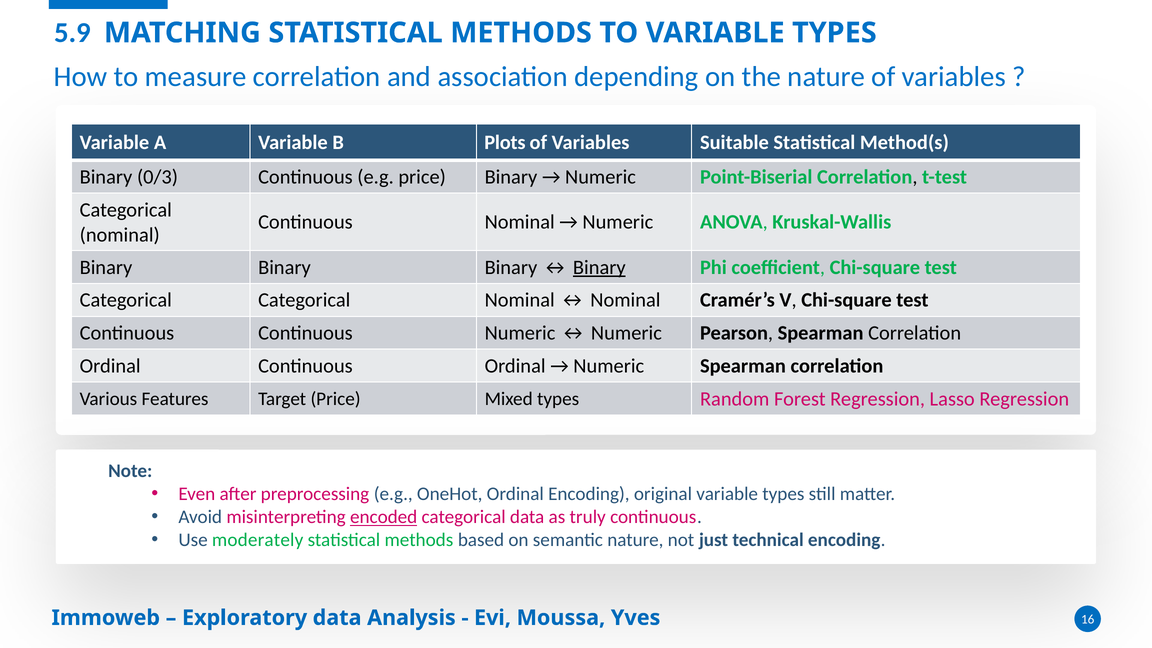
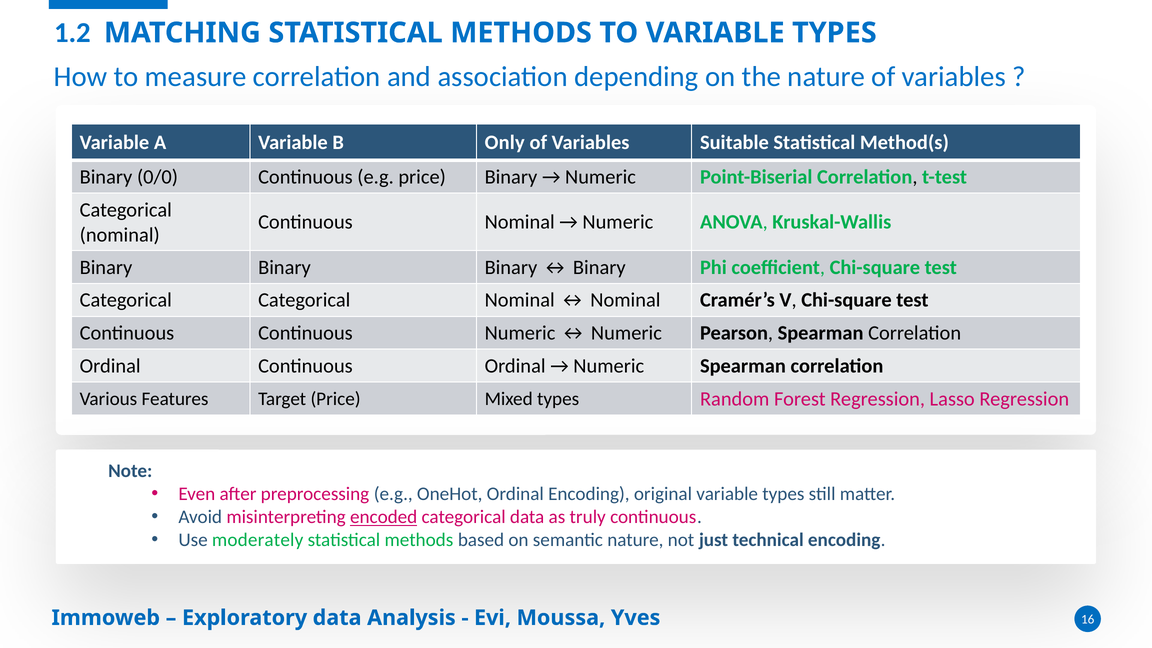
5.9: 5.9 -> 1.2 (72, 33)
Plots: Plots -> Only (505, 142)
0/3: 0/3 -> 0/0 (158, 177)
Binary underline: present -> none (599, 267)
